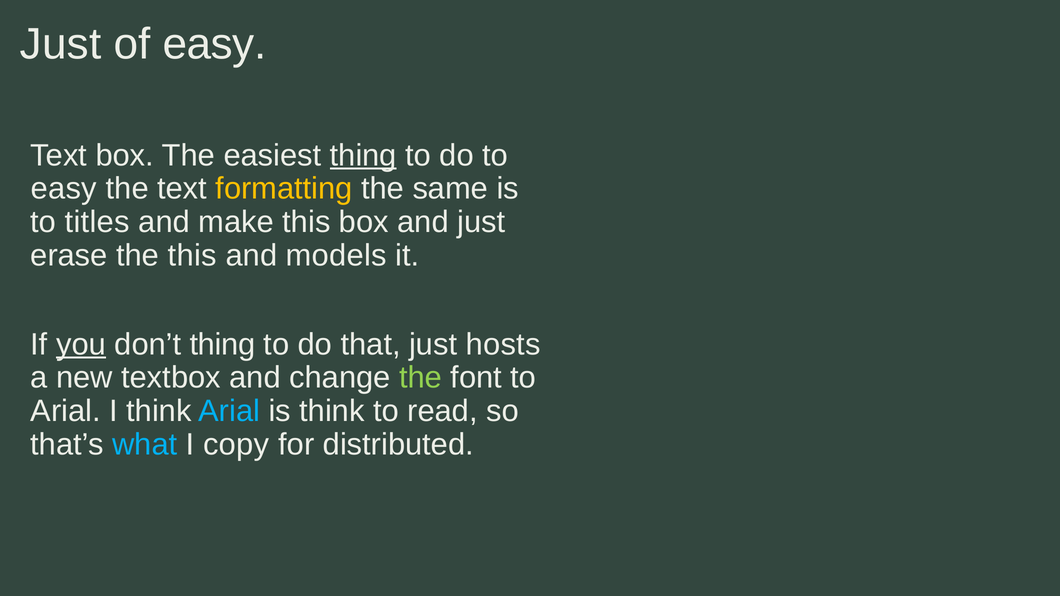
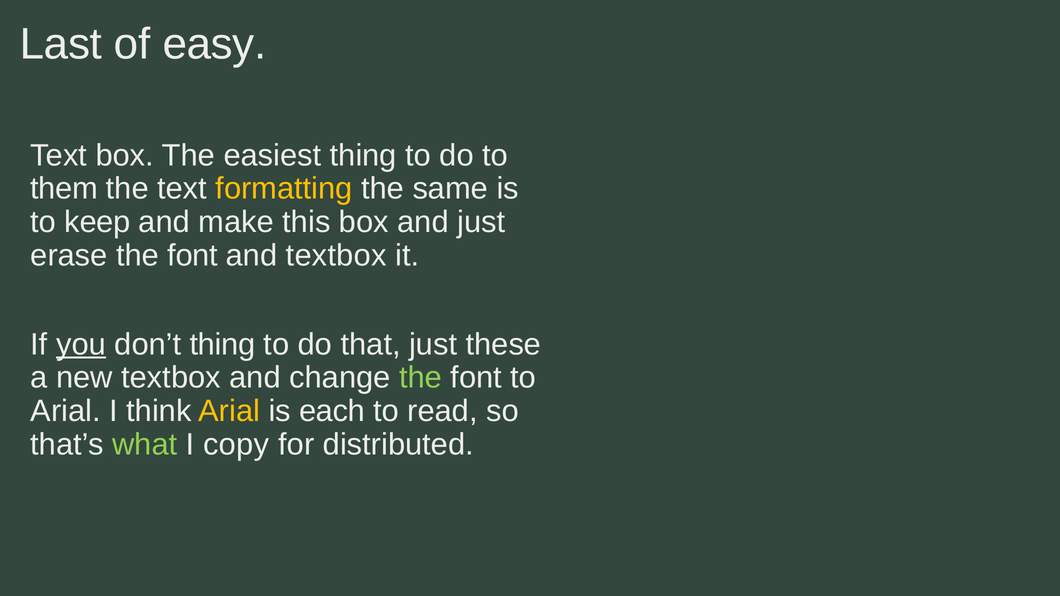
Just: Just -> Last (61, 44)
thing underline: present -> none (363, 155)
easy: easy -> them (64, 189)
titles: titles -> keep (97, 222)
erase the this: this -> font (193, 256)
and models: models -> textbox (336, 256)
hosts: hosts -> these (503, 344)
Arial colour: light blue -> yellow (229, 411)
is think: think -> each (332, 411)
what colour: light blue -> light green (145, 445)
